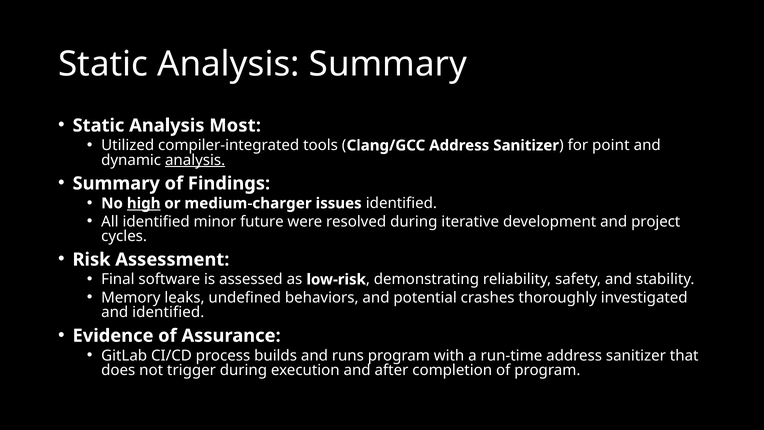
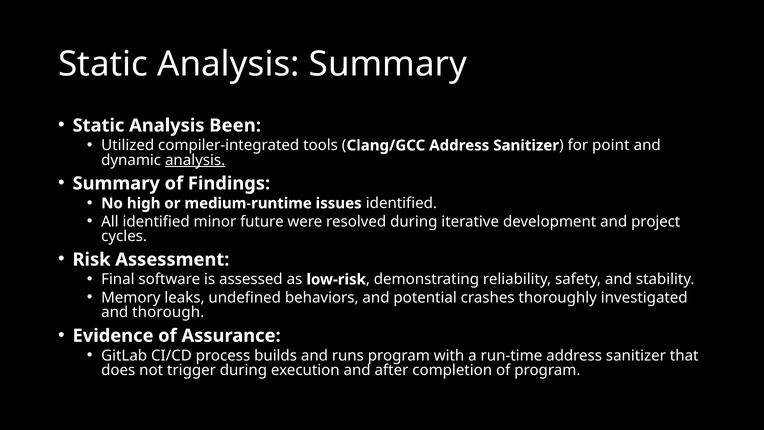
Most: Most -> Been (235, 125)
high underline: present -> none (144, 203)
medium-charger: medium-charger -> medium-runtime (248, 203)
and identified: identified -> thorough (168, 312)
